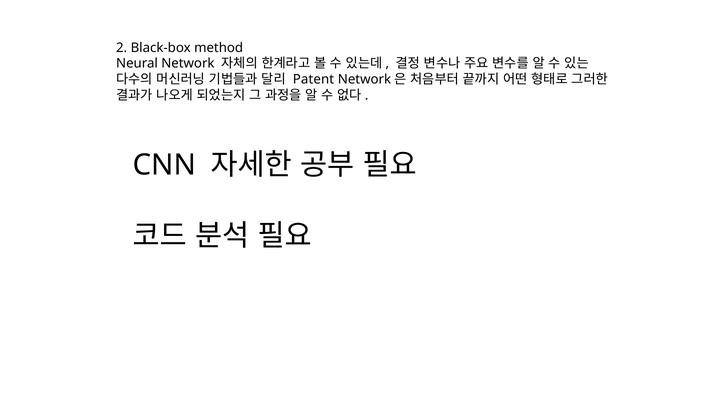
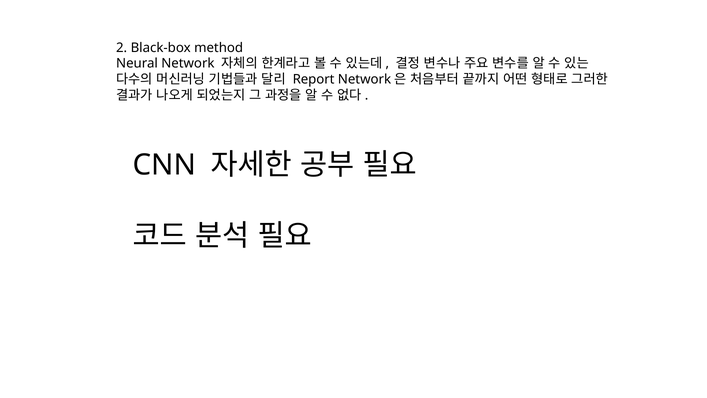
Patent: Patent -> Report (314, 79)
